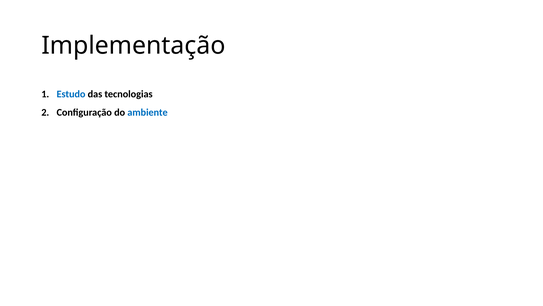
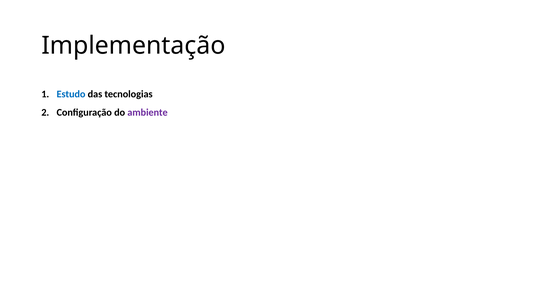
ambiente colour: blue -> purple (148, 112)
